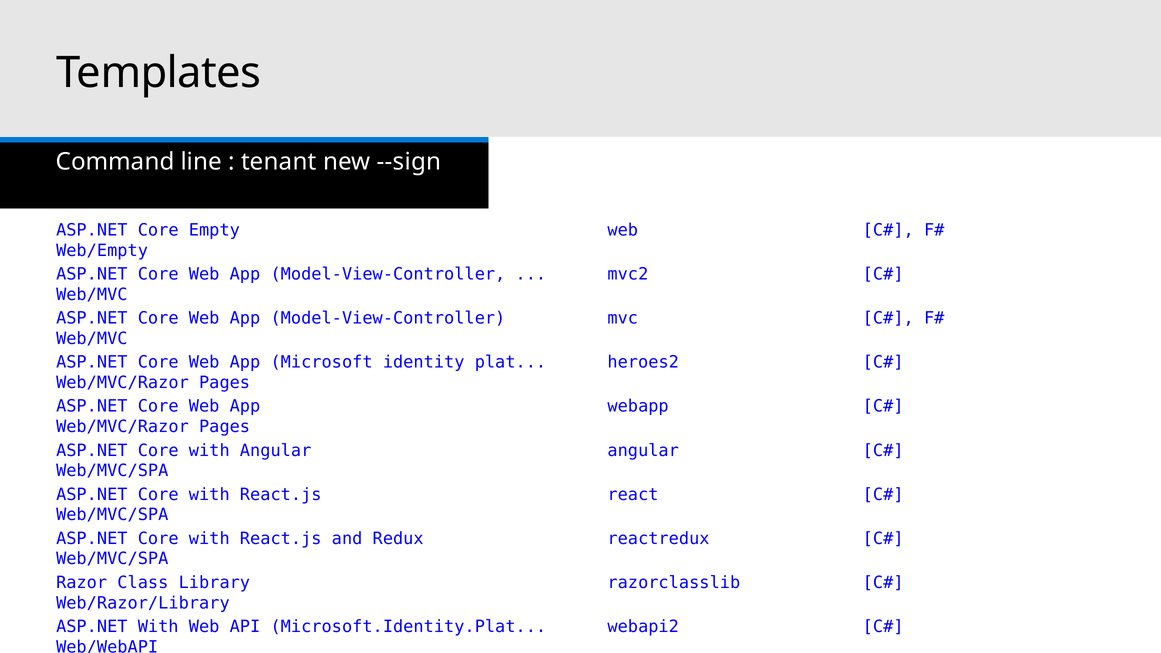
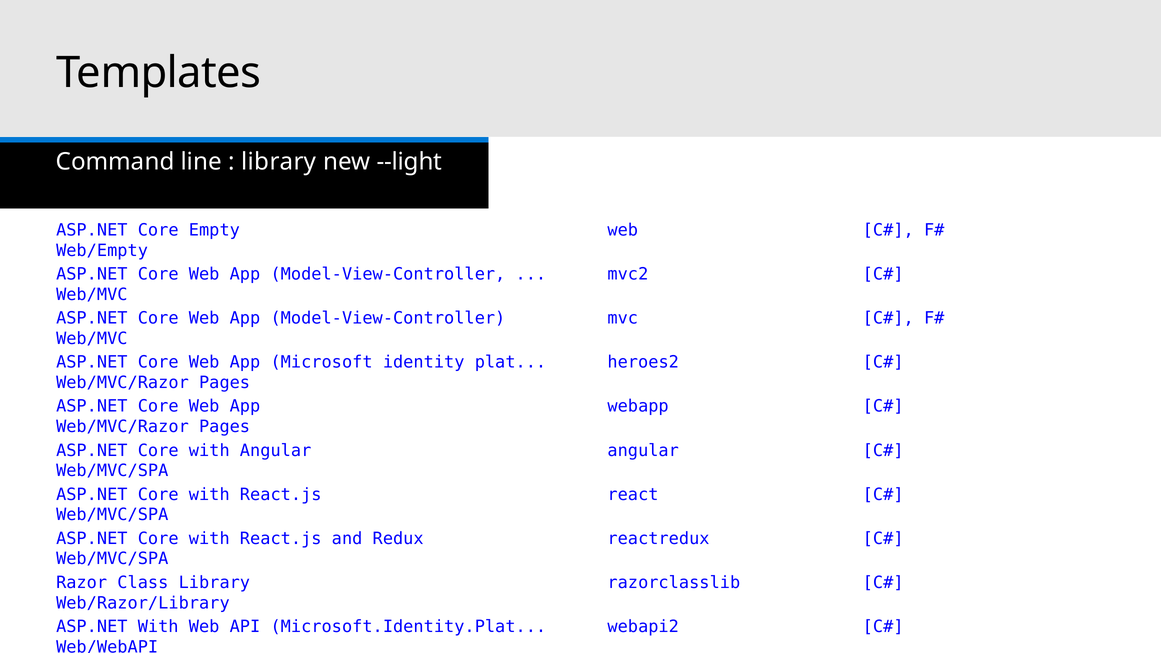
tenant: tenant -> library (279, 162)
--sign: --sign -> --light (409, 162)
